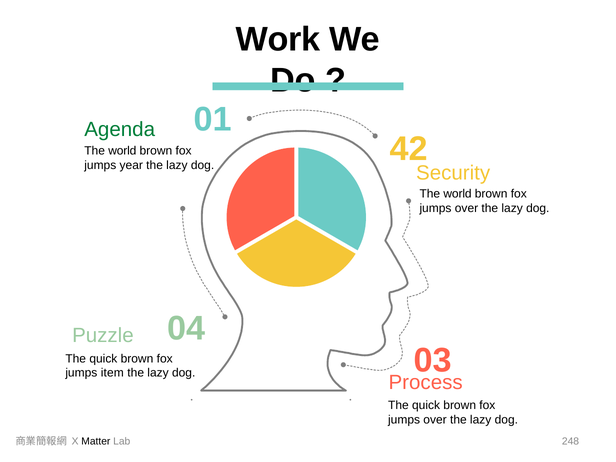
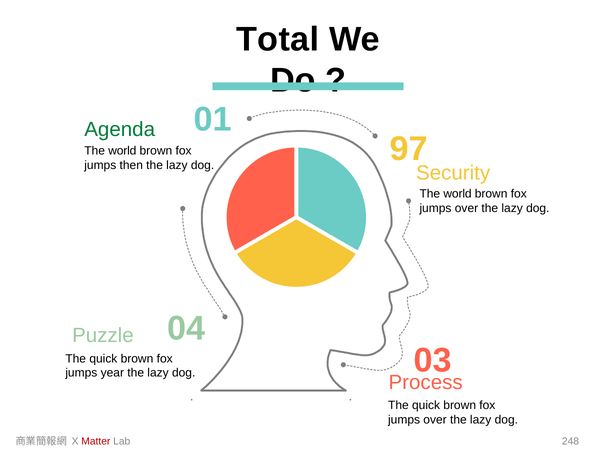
Work: Work -> Total (278, 39)
year: year -> then (131, 165)
42: 42 -> 97 (409, 149)
item: item -> year (112, 373)
Matter colour: black -> red (96, 441)
